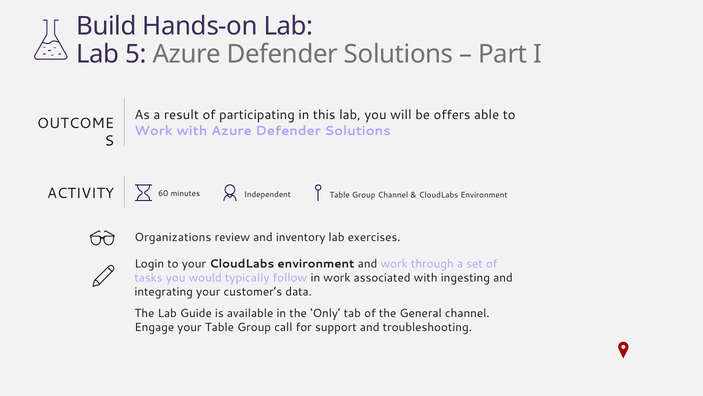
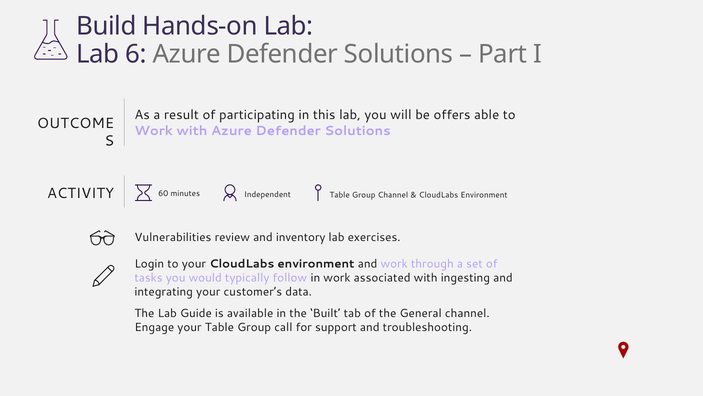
5: 5 -> 6 (136, 54)
Organizations: Organizations -> Vulnerabilities (173, 237)
Only: Only -> Built (325, 313)
